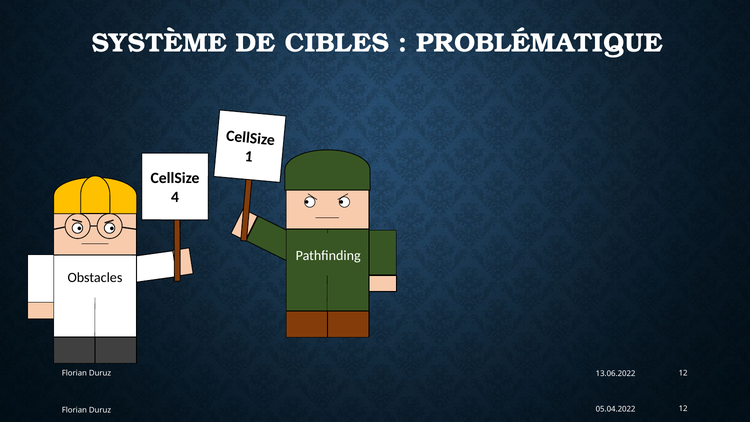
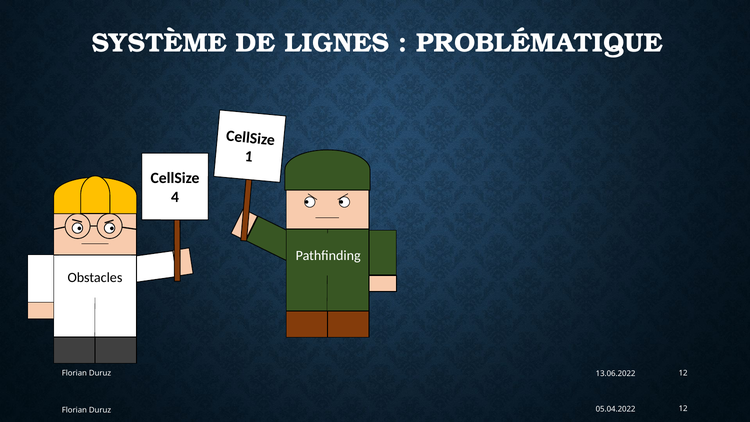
CIBLES: CIBLES -> LIGNES (337, 43)
